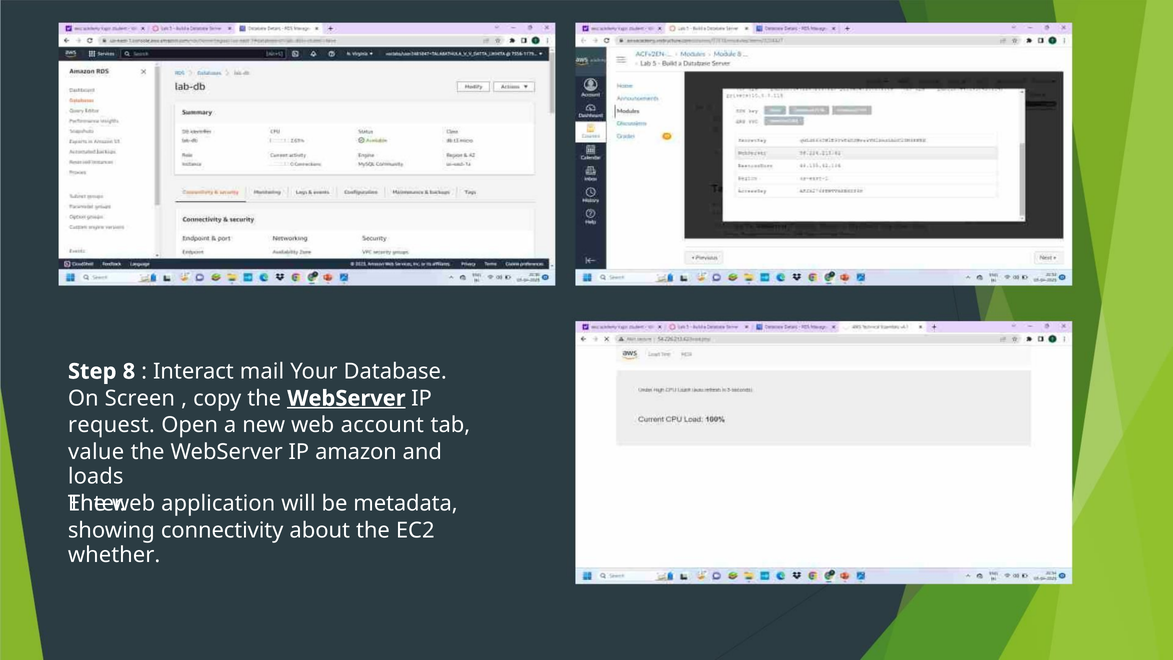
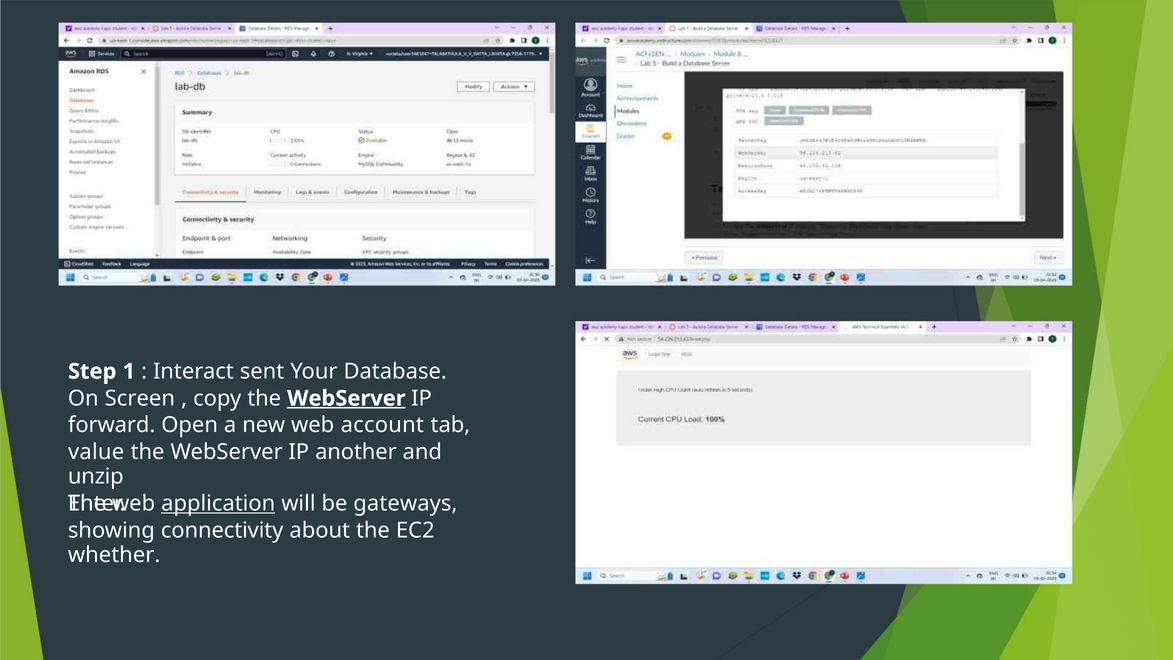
8: 8 -> 1 (129, 371)
mail: mail -> sent (262, 371)
request: request -> forward (112, 425)
amazon: amazon -> another (356, 452)
loads: loads -> unzip (96, 476)
application underline: none -> present (218, 503)
metadata: metadata -> gateways (405, 503)
